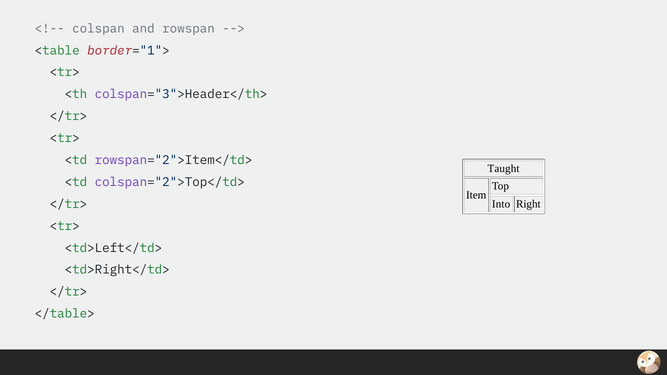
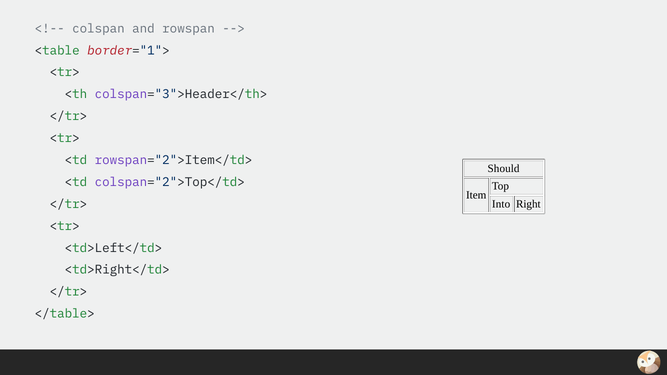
Taught: Taught -> Should (504, 169)
